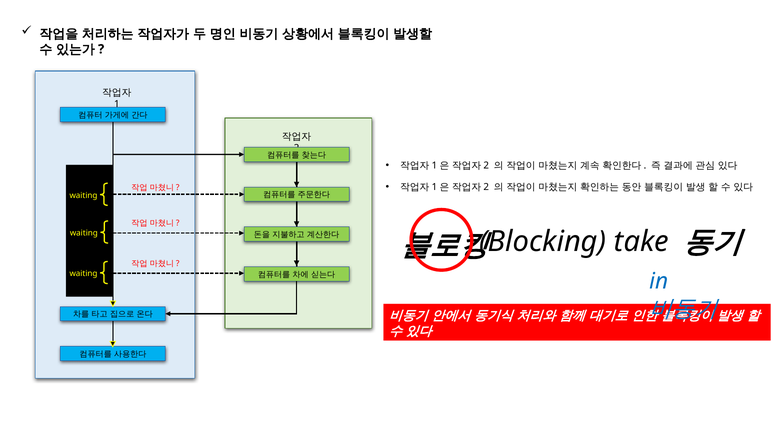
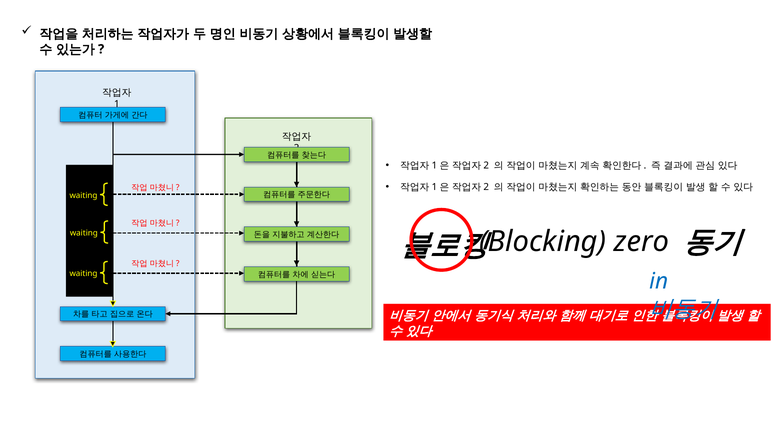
take: take -> zero (641, 242)
